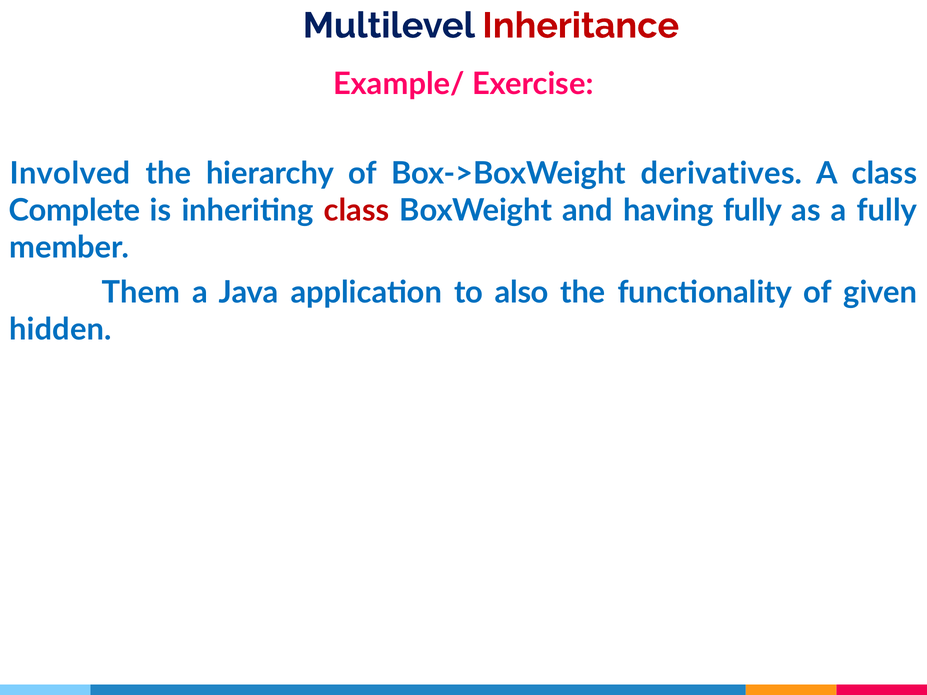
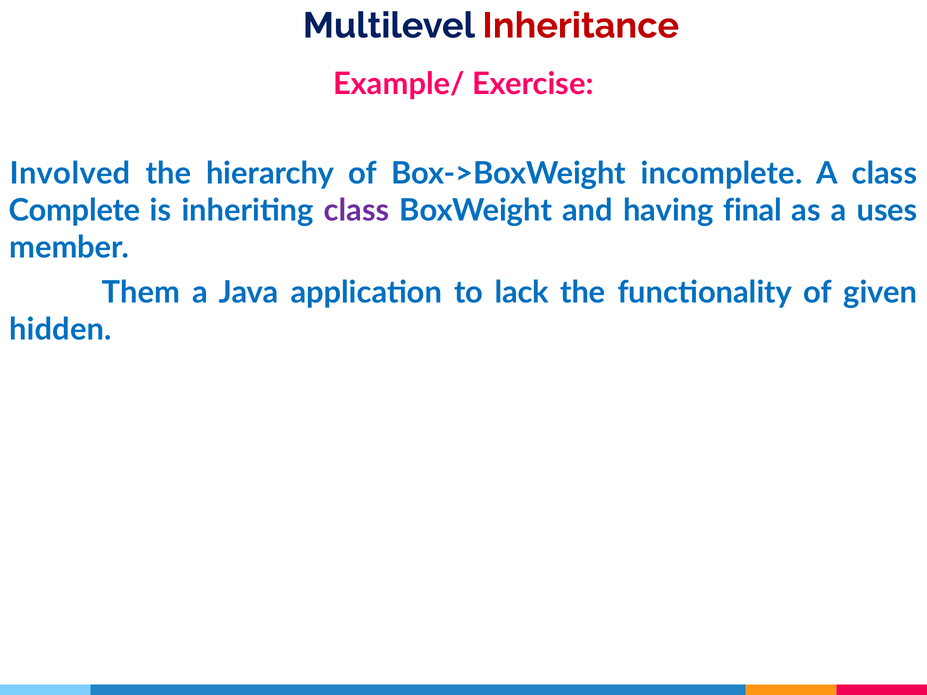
derivatives: derivatives -> incomplete (722, 174)
class colour: red -> purple (356, 211)
having fully: fully -> final (753, 211)
a fully: fully -> uses (887, 211)
also: also -> lack (522, 293)
